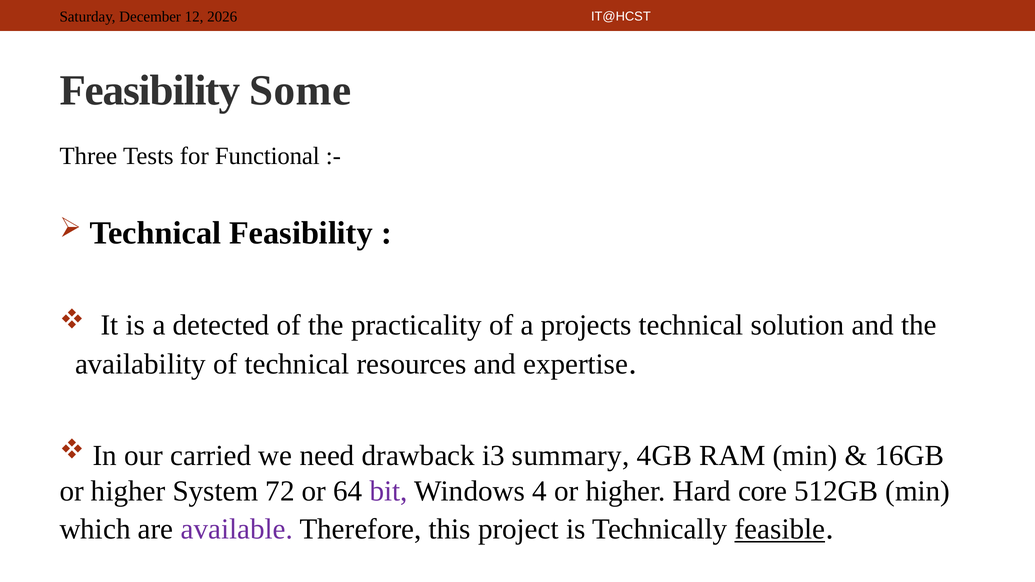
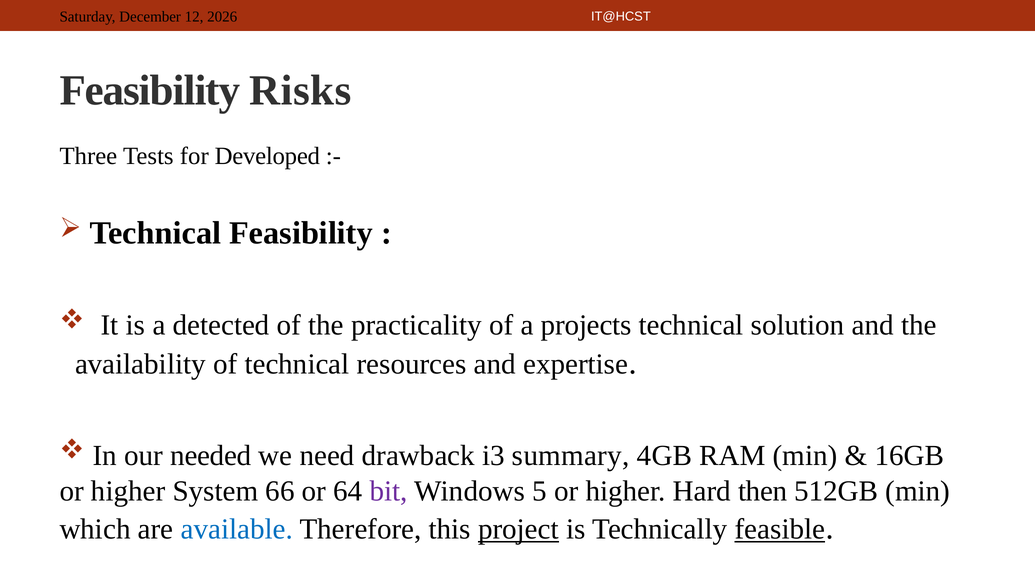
Some: Some -> Risks (300, 90)
Functional: Functional -> Developed (267, 156)
carried: carried -> needed (211, 456)
72: 72 -> 66 (280, 491)
4: 4 -> 5 (539, 491)
core: core -> then (763, 491)
available colour: purple -> blue (237, 529)
project underline: none -> present (518, 529)
